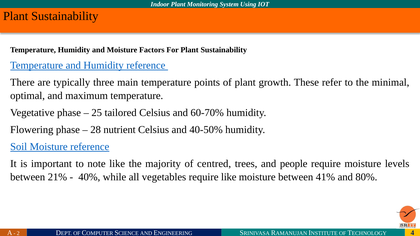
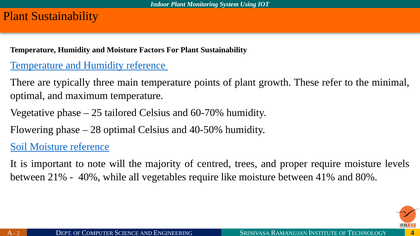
28 nutrient: nutrient -> optimal (119, 130)
note like: like -> will (117, 164)
people: people -> proper (294, 164)
